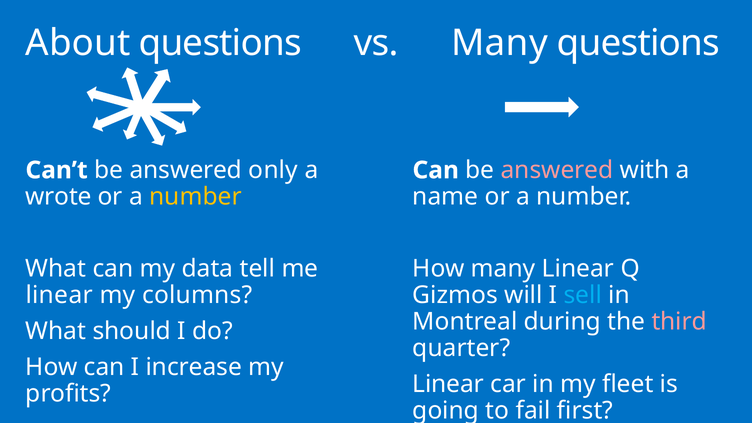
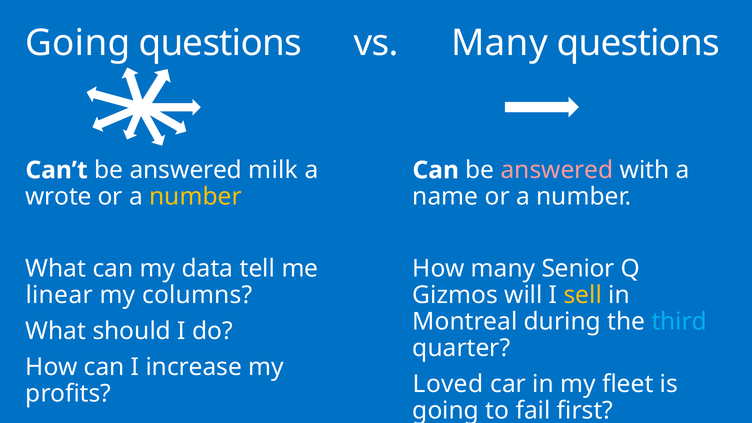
About: About -> Going (78, 43)
only: only -> milk (273, 170)
many Linear: Linear -> Senior (578, 269)
sell colour: light blue -> yellow (583, 295)
third colour: pink -> light blue (679, 322)
Linear: Linear -> Loved (448, 384)
